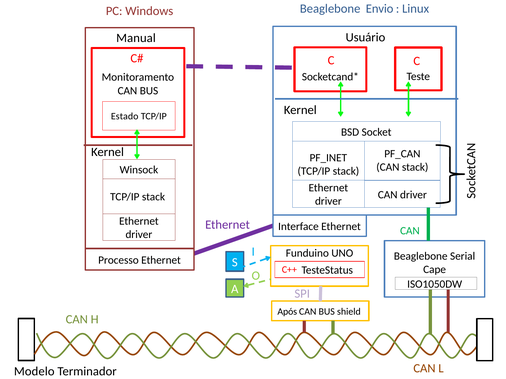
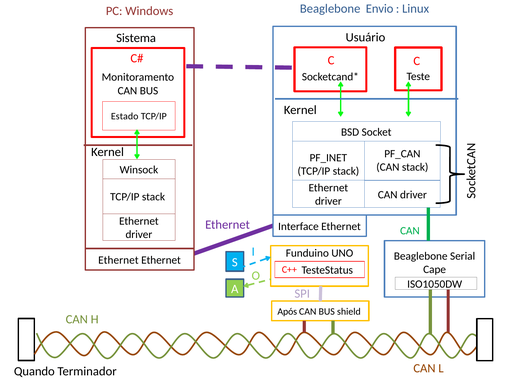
Manual: Manual -> Sistema (136, 38)
Processo: Processo -> Ethernet (118, 260)
Modelo: Modelo -> Quando (34, 372)
